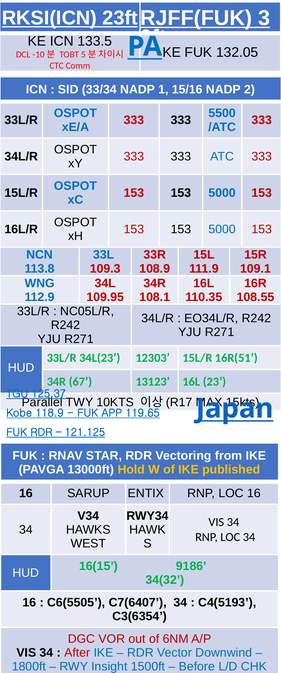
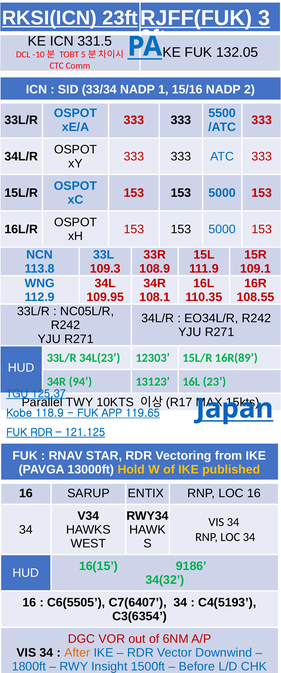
133.5: 133.5 -> 331.5 (95, 41)
16R(51: 16R(51 -> 16R(89 (236, 357)
67: 67 -> 94 (80, 381)
After colour: red -> orange (77, 652)
